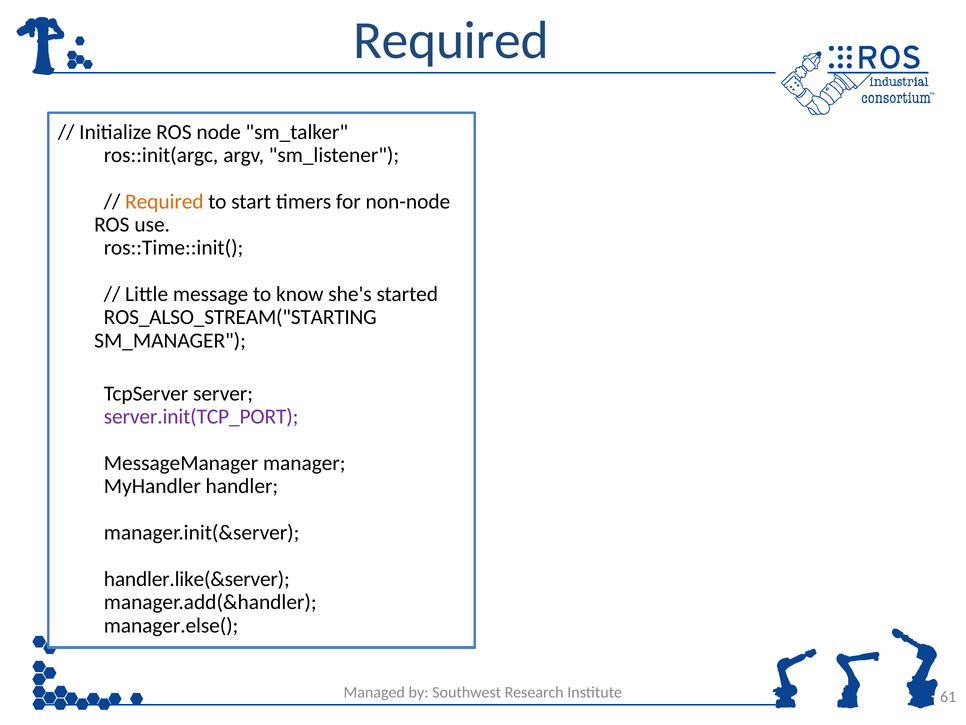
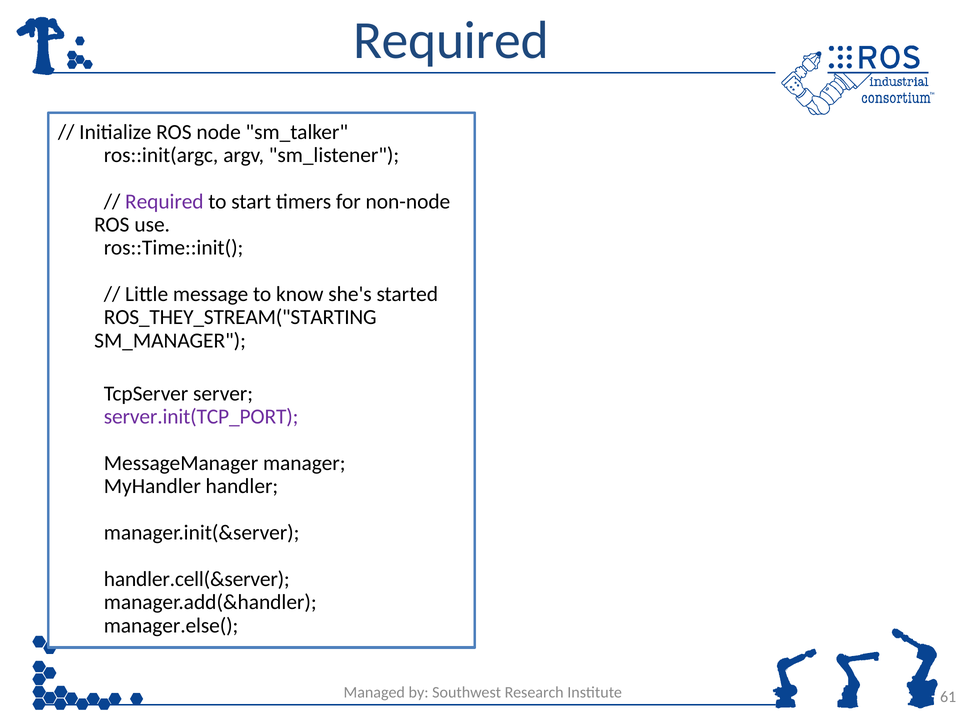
Required colour: orange -> purple (164, 201)
ROS_ALSO_STREAM("STARTING: ROS_ALSO_STREAM("STARTING -> ROS_THEY_STREAM("STARTING (240, 317)
handler.like(&server: handler.like(&server -> handler.cell(&server (197, 579)
